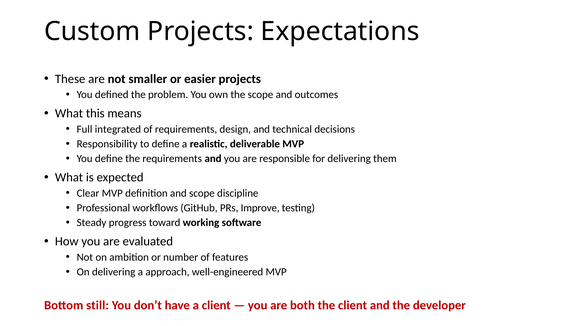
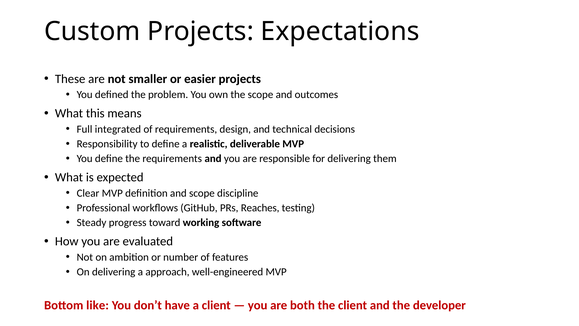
Improve: Improve -> Reaches (260, 208)
still: still -> like (98, 305)
